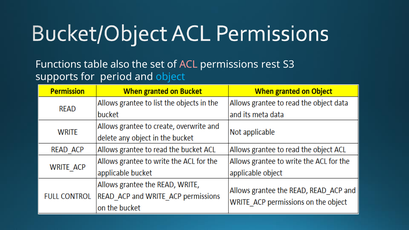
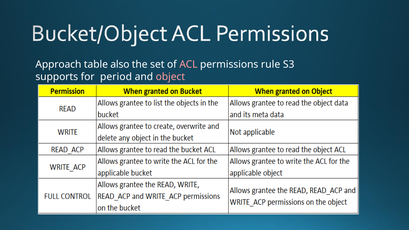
Functions: Functions -> Approach (58, 64)
rest: rest -> rule (271, 64)
object colour: light blue -> pink (170, 77)
